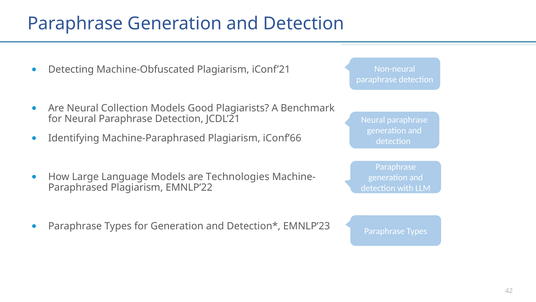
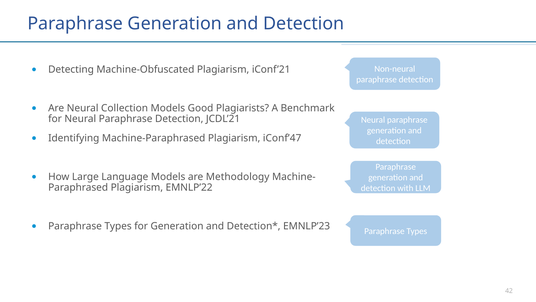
iConf’66: iConf’66 -> iConf’47 (282, 138)
Technologies: Technologies -> Methodology (238, 177)
